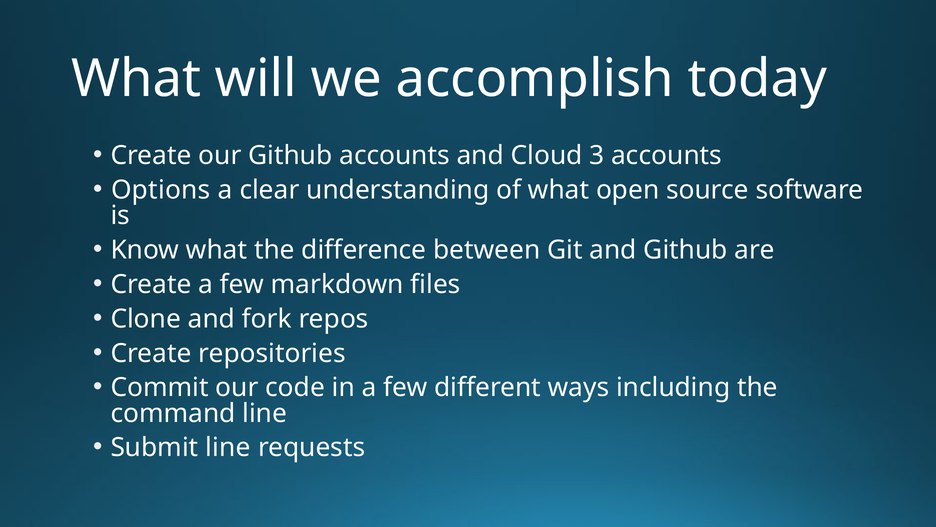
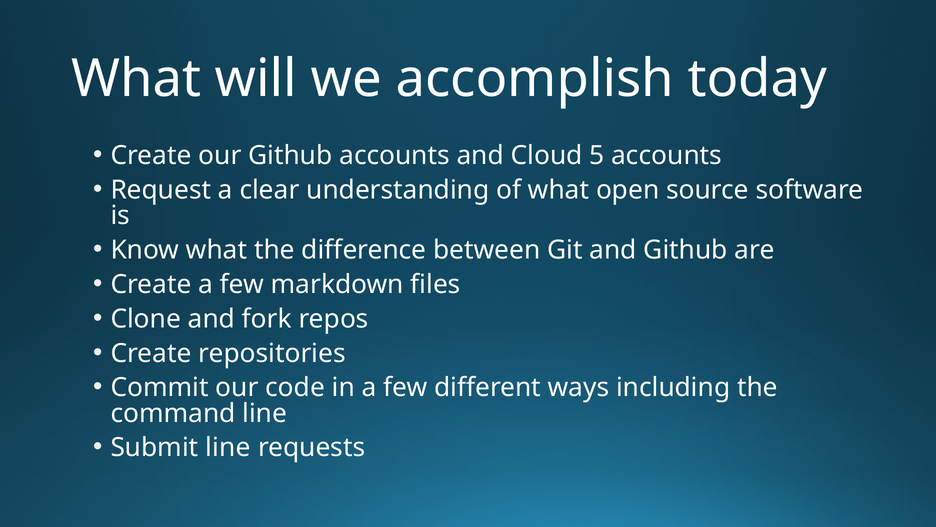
3: 3 -> 5 (597, 155)
Options: Options -> Request (161, 190)
